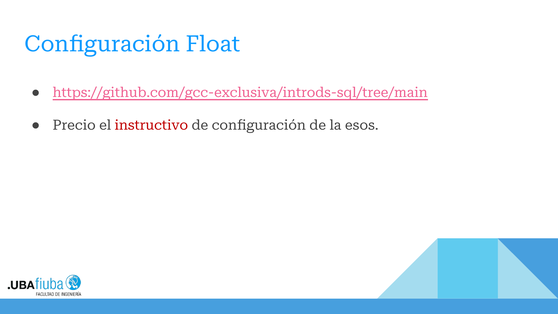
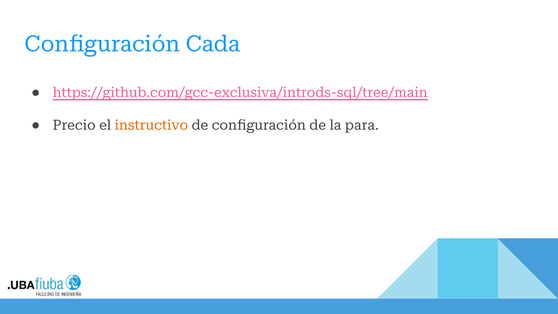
Float: Float -> Cada (213, 44)
instructivo colour: red -> orange (151, 125)
esos: esos -> para (362, 125)
